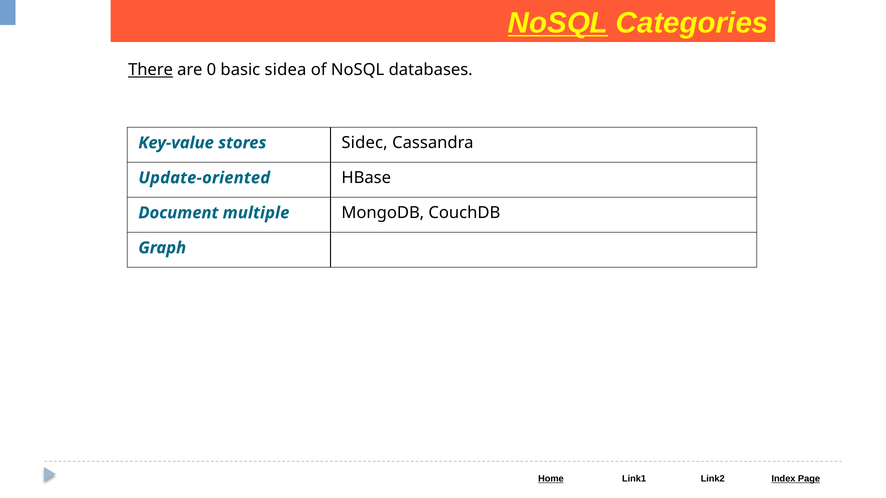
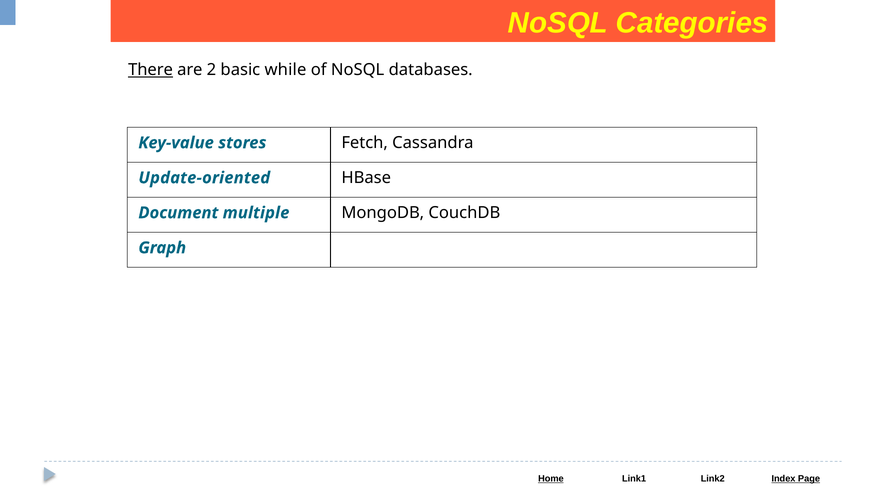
NoSQL underline: present -> none (558, 23)
0: 0 -> 2 (211, 70)
sidea: sidea -> while (285, 70)
Sidec: Sidec -> Fetch (365, 143)
